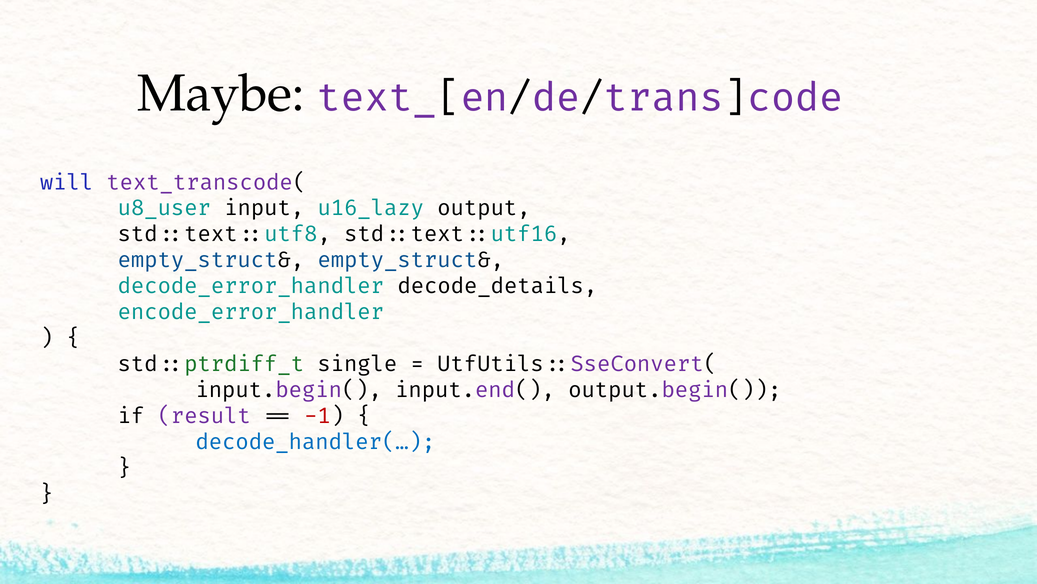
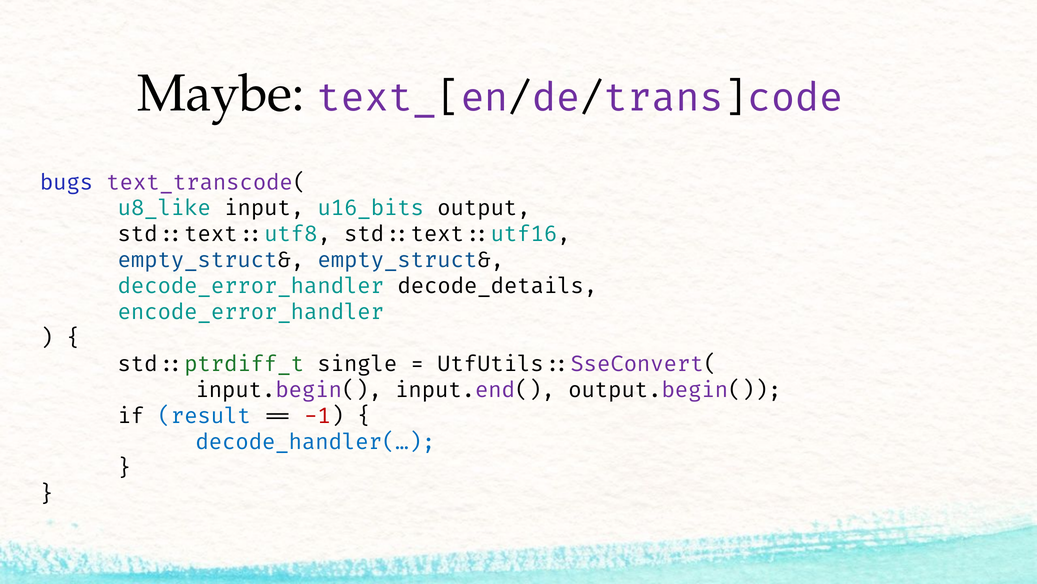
will: will -> bugs (67, 182)
u8_user: u8_user -> u8_like (164, 208)
u16_lazy: u16_lazy -> u16_bits (371, 208)
result colour: purple -> blue (204, 416)
